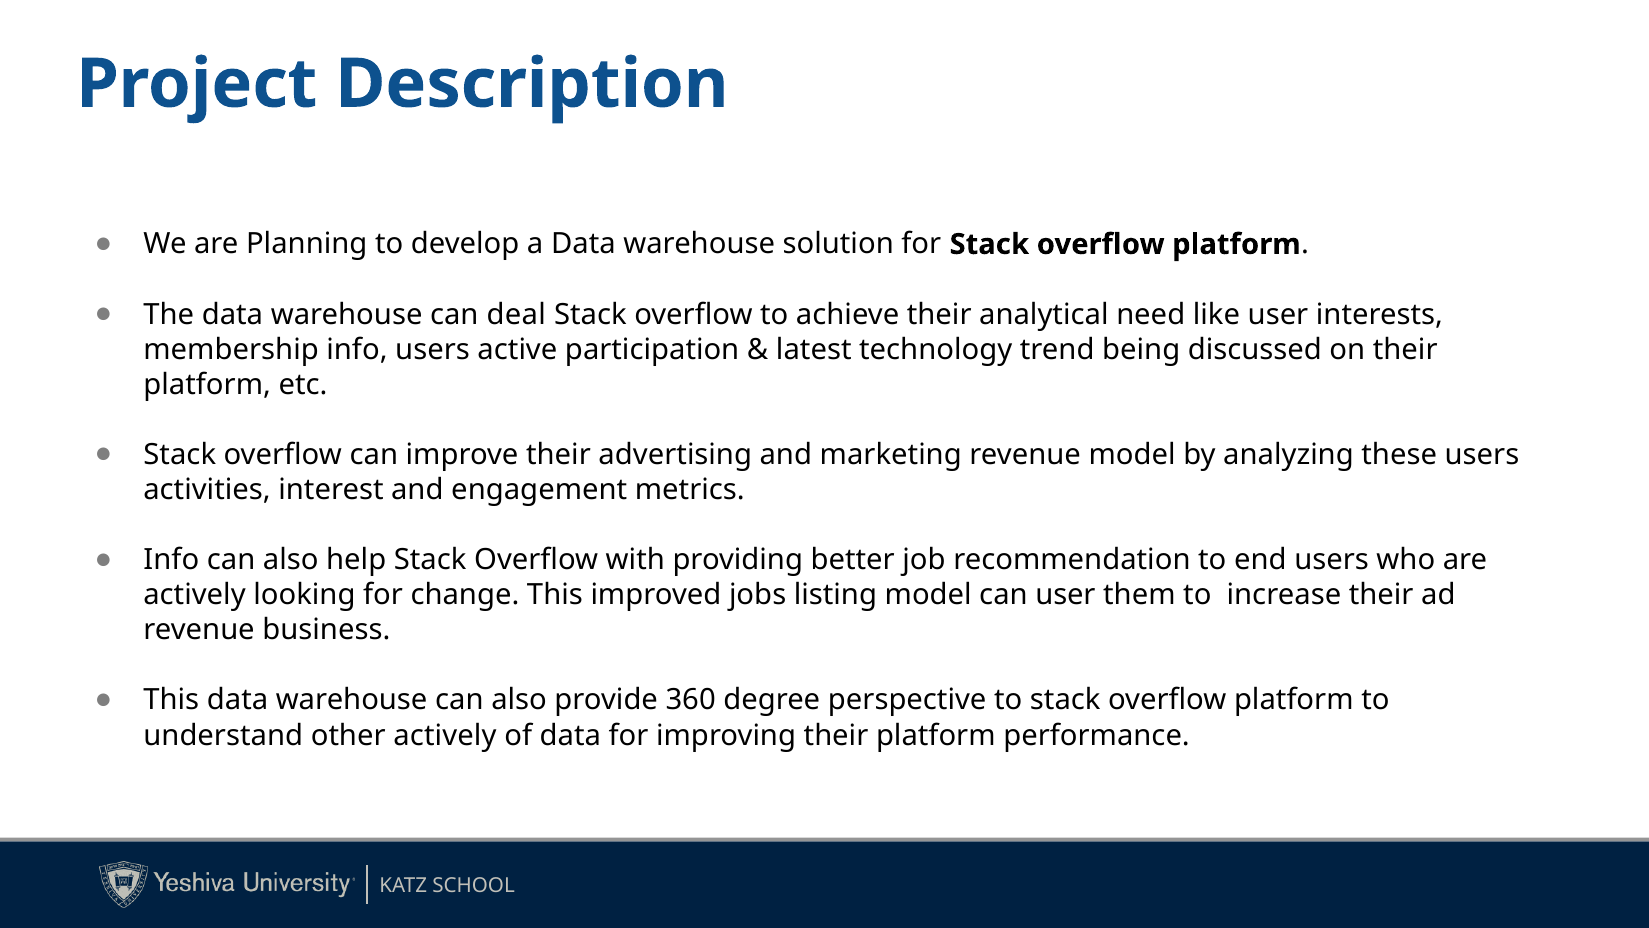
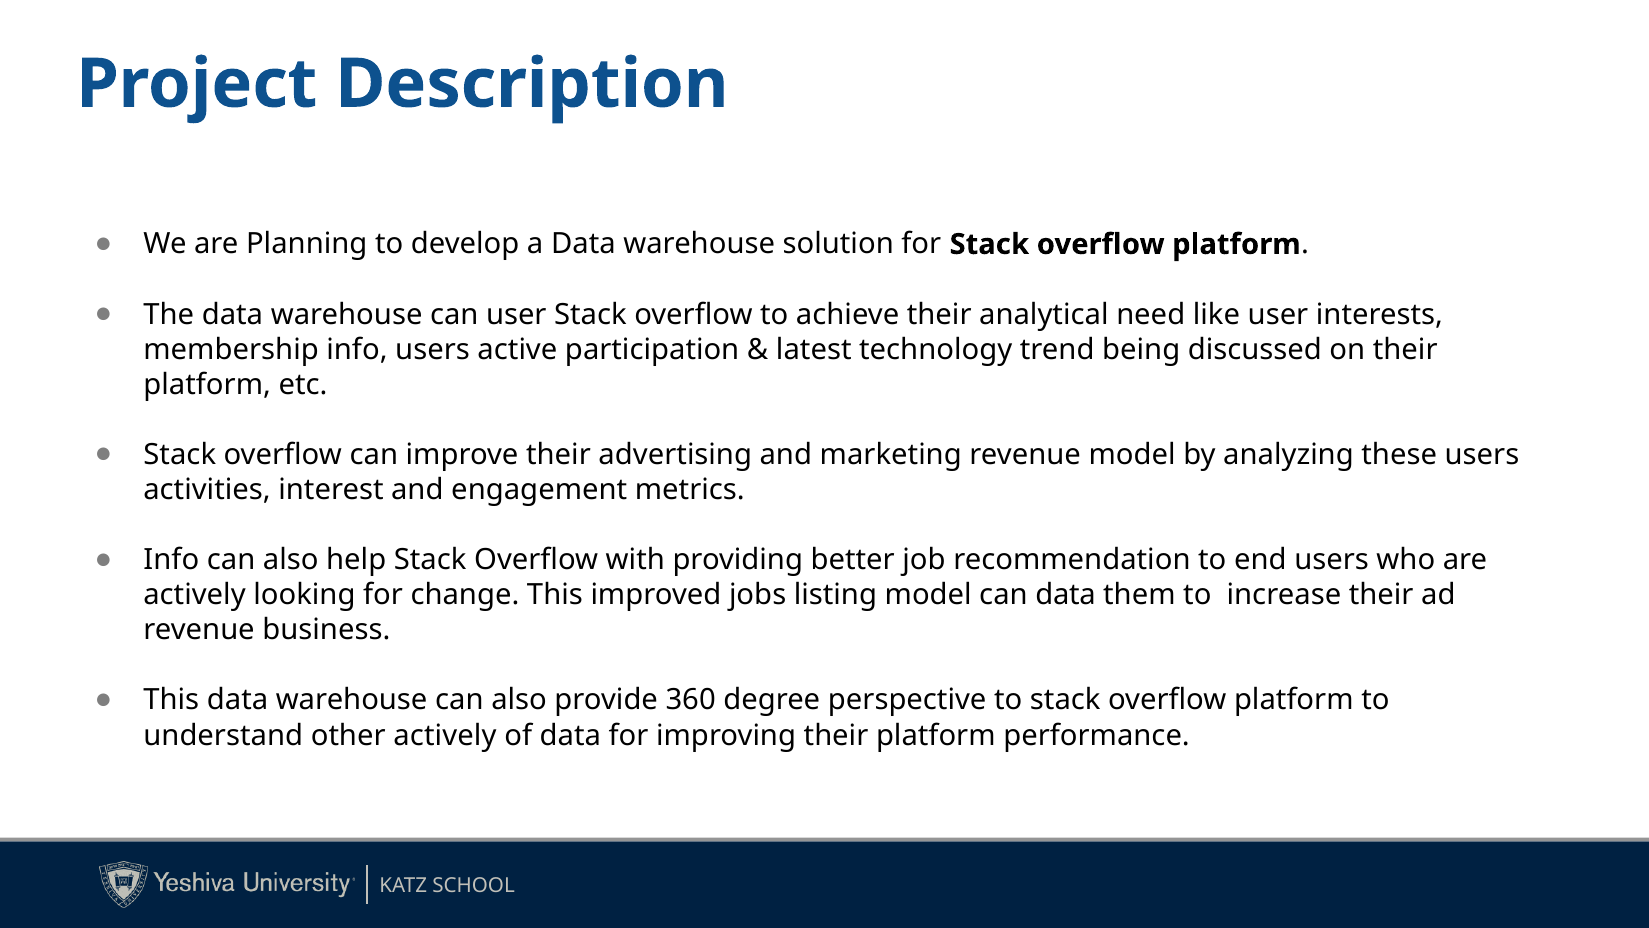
can deal: deal -> user (516, 314)
can user: user -> data (1066, 595)
